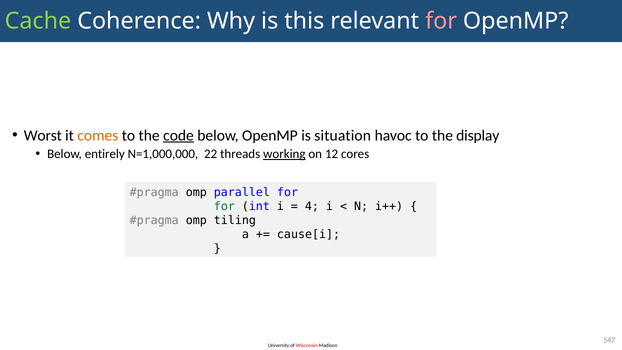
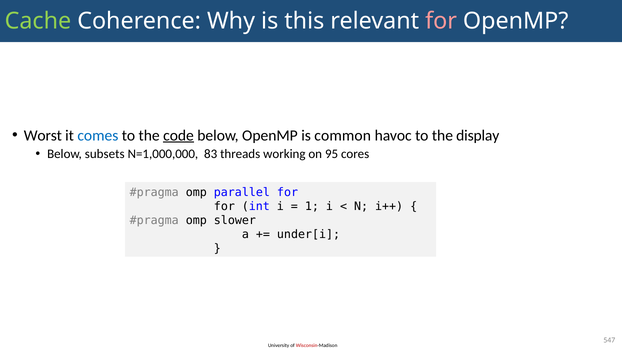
comes colour: orange -> blue (98, 135)
situation: situation -> common (343, 135)
entirely: entirely -> subsets (105, 154)
22: 22 -> 83 (211, 154)
working underline: present -> none (284, 154)
12: 12 -> 95 (332, 154)
for colour: green -> black (224, 206)
4: 4 -> 1 (312, 206)
tiling: tiling -> slower (235, 220)
cause[i: cause[i -> under[i (309, 234)
